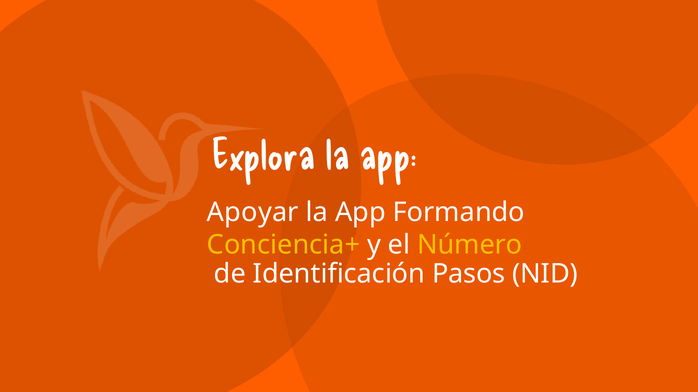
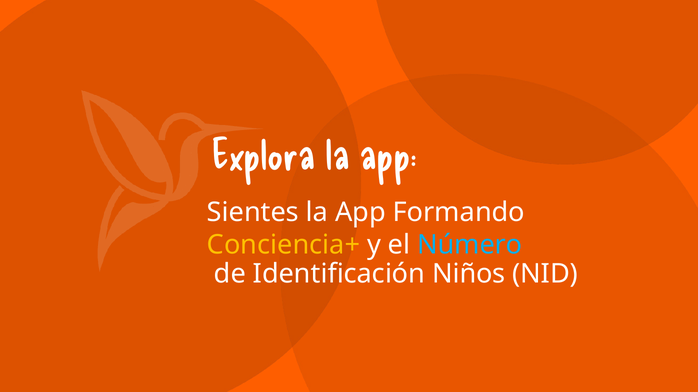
Apoyar: Apoyar -> Sientes (253, 213)
Número colour: yellow -> light blue (470, 245)
Pasos: Pasos -> Niños (469, 274)
